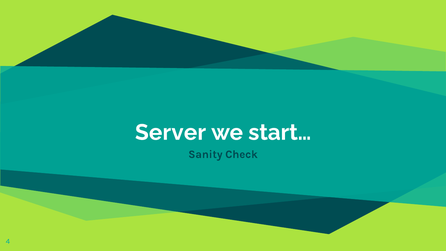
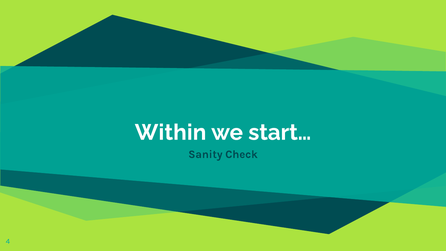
Server: Server -> Within (171, 132)
